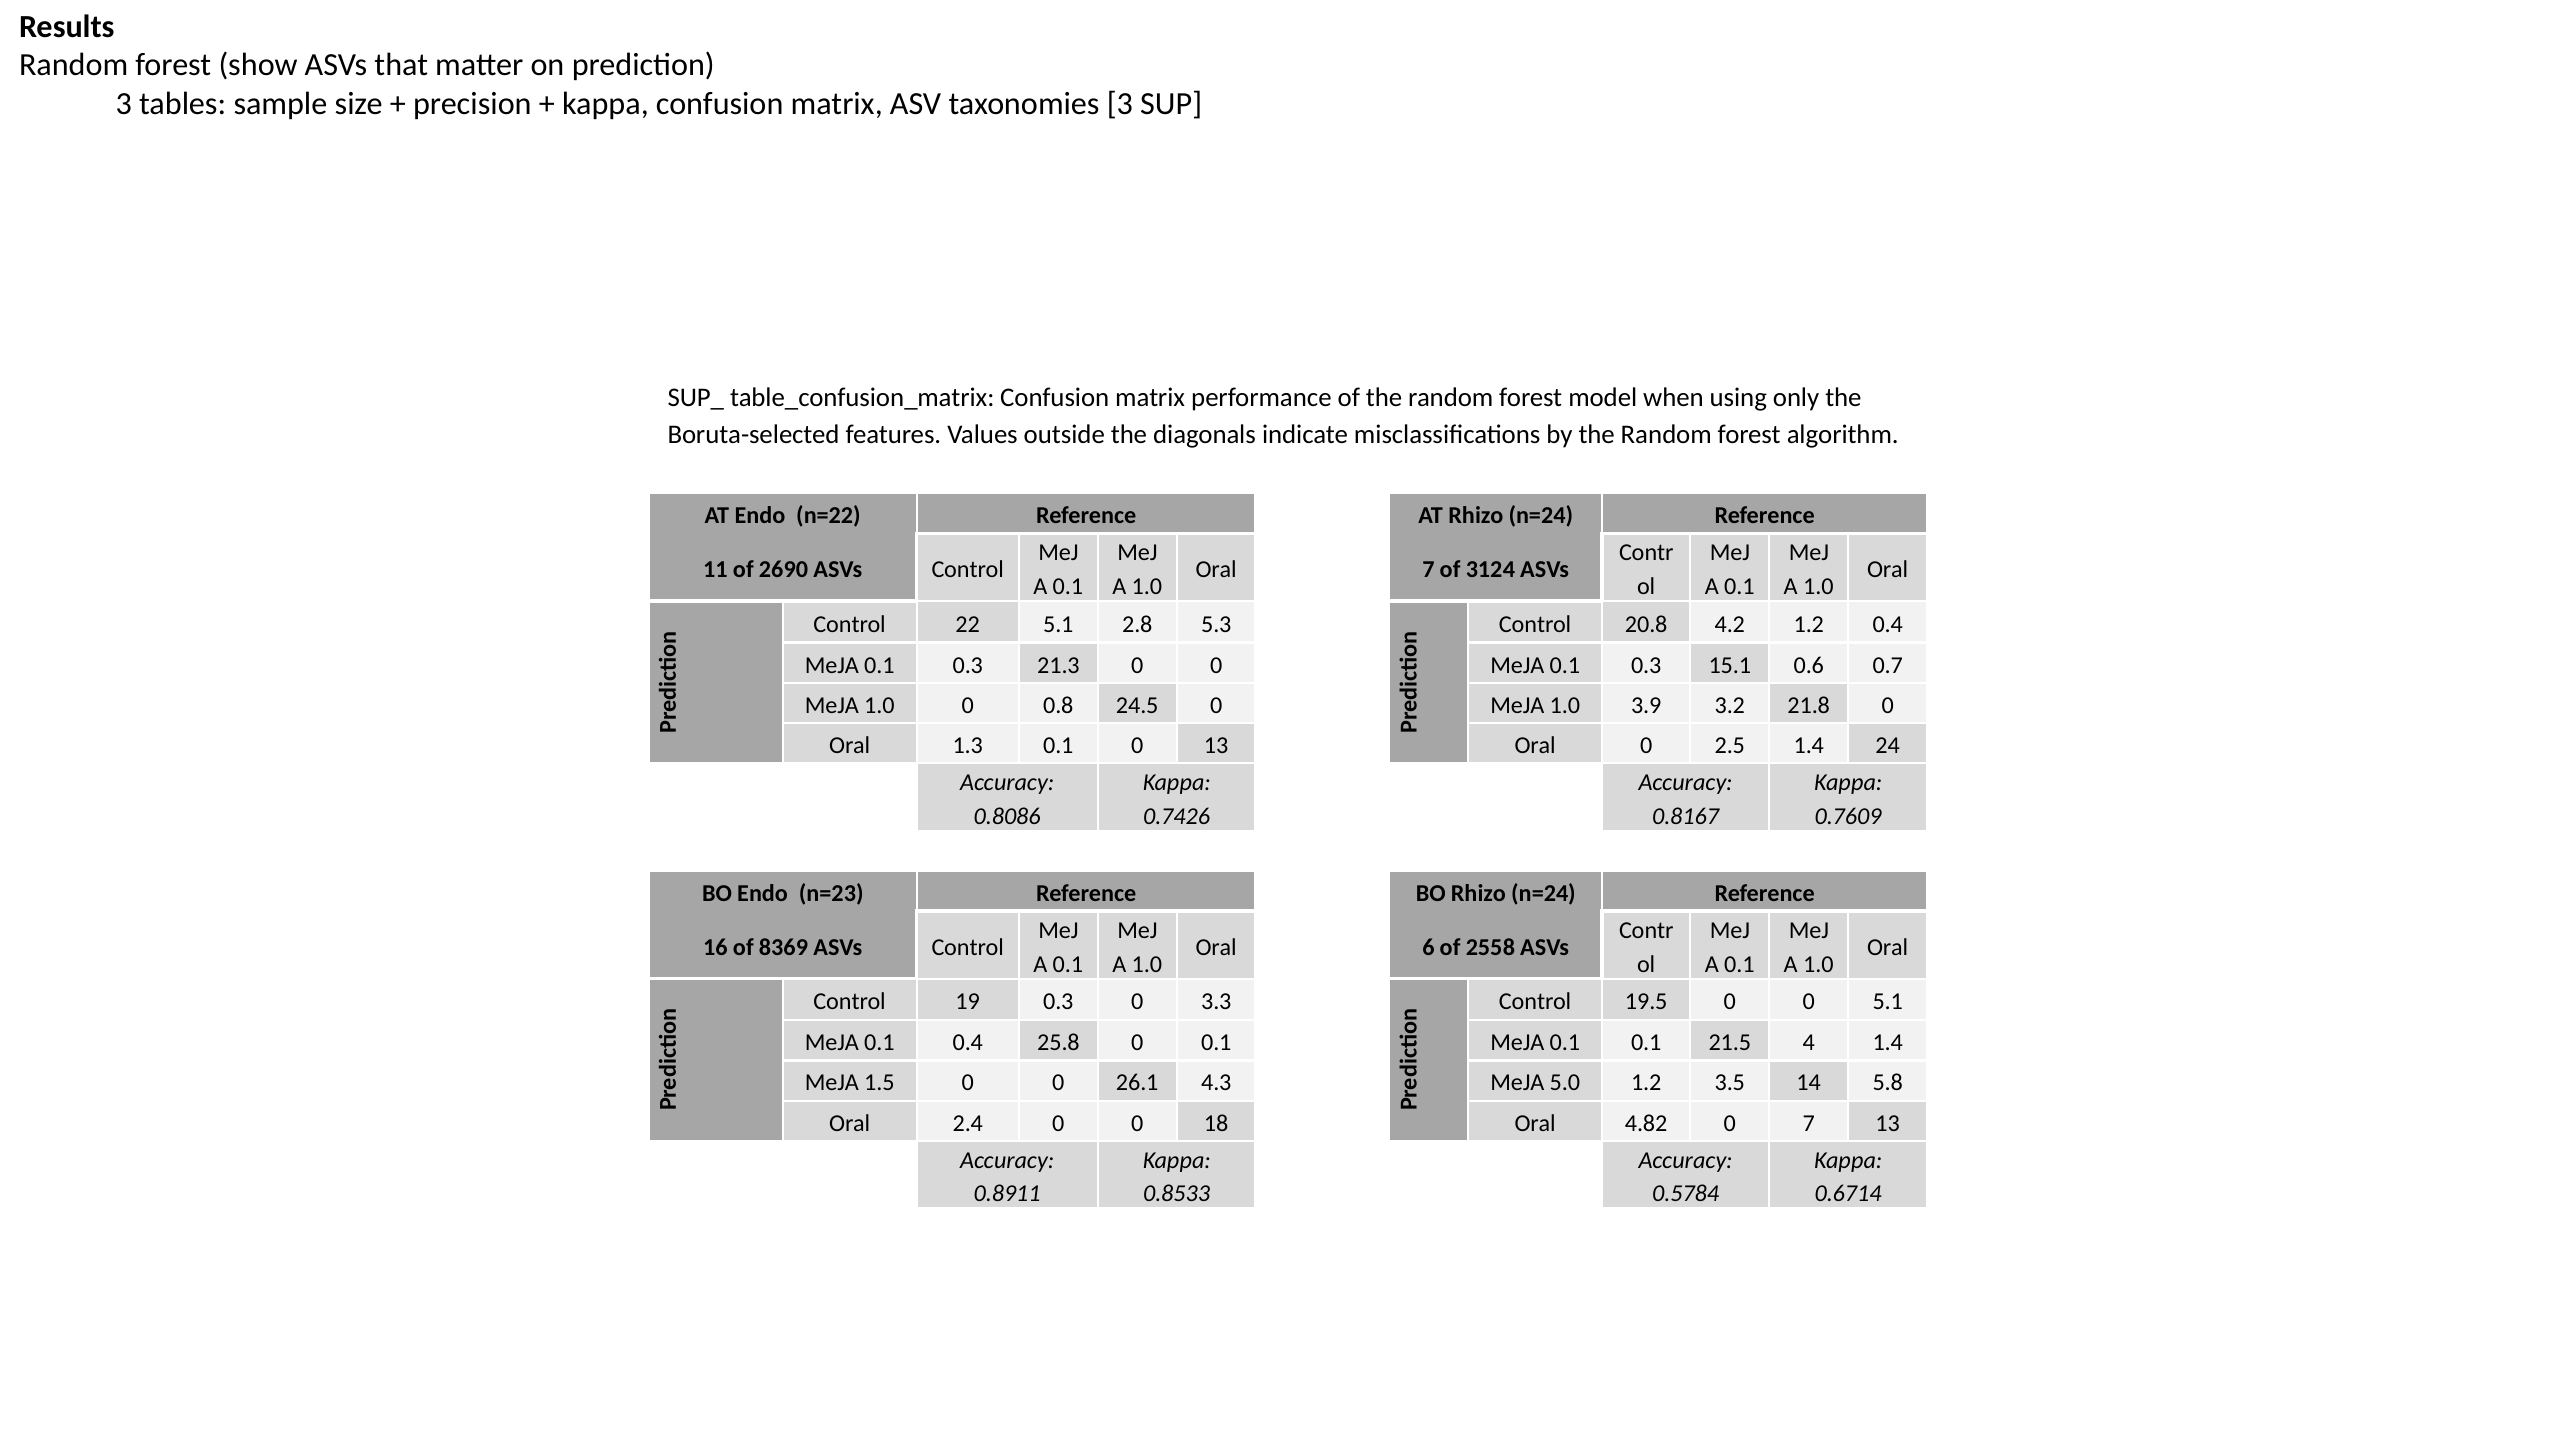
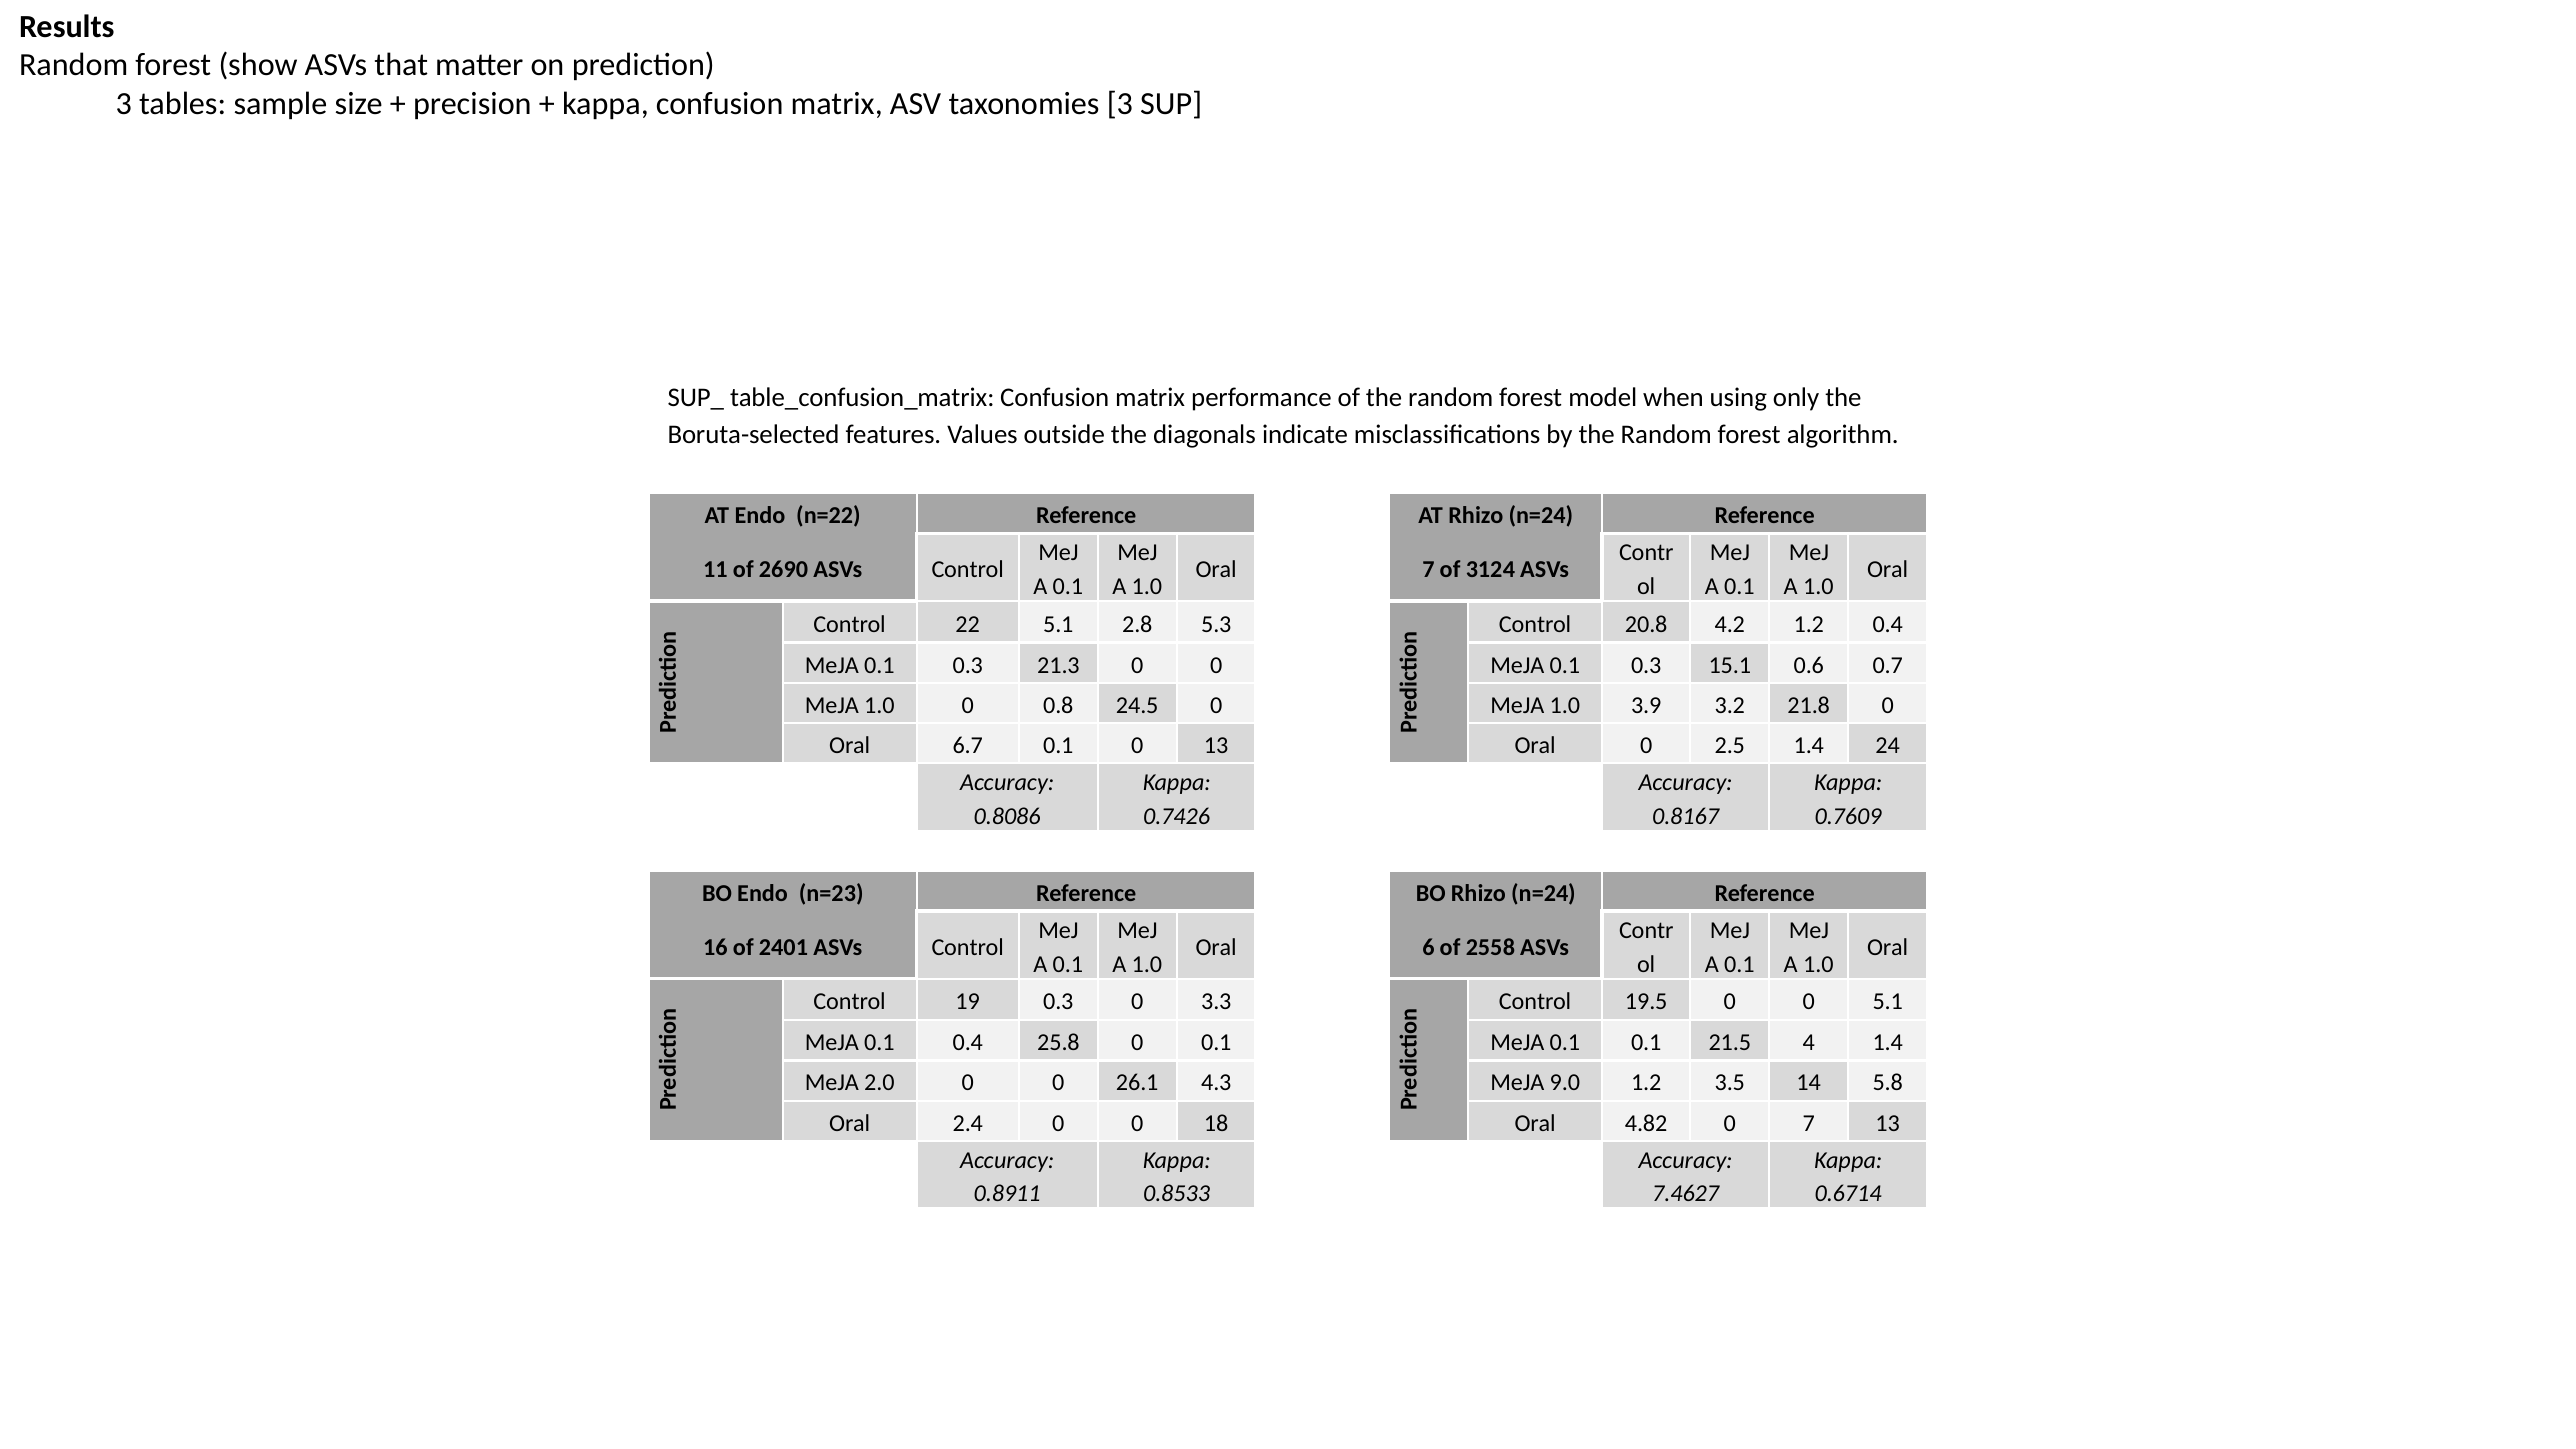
1.3: 1.3 -> 6.7 (968, 746)
8369: 8369 -> 2401 (783, 947)
1.5: 1.5 -> 2.0 (879, 1083)
5.0: 5.0 -> 9.0 (1565, 1083)
0.5784: 0.5784 -> 7.4627 (1686, 1194)
